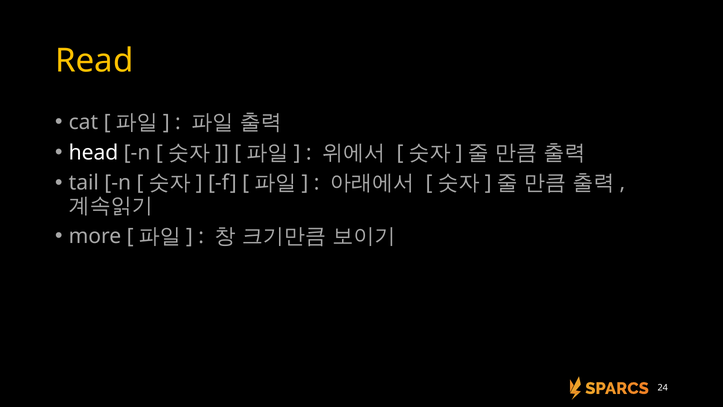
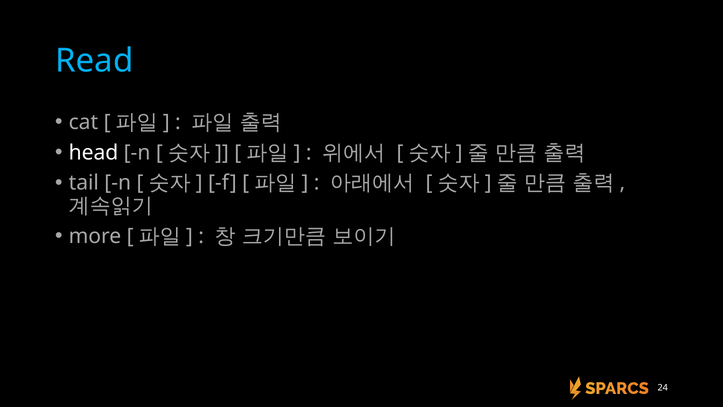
Read colour: yellow -> light blue (94, 61)
